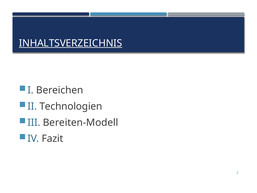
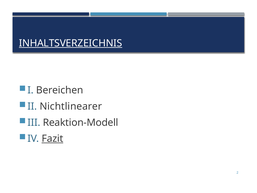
Technologien: Technologien -> Nichtlinearer (71, 106)
Bereiten-Modell: Bereiten-Modell -> Reaktion-Modell (81, 122)
Fazit underline: none -> present (52, 139)
